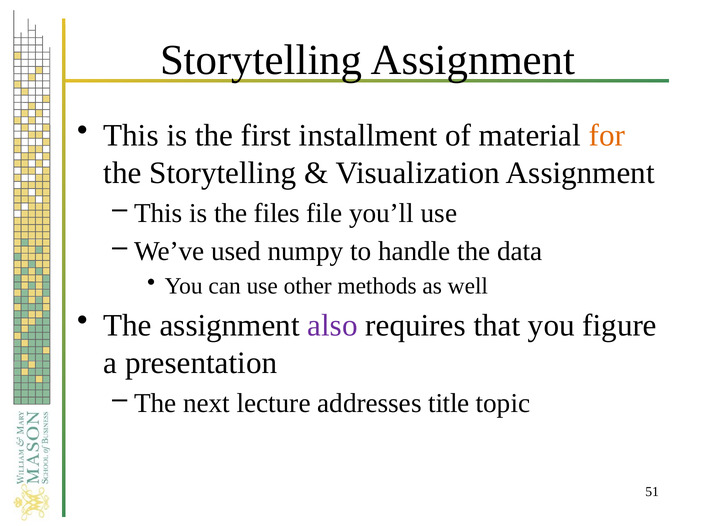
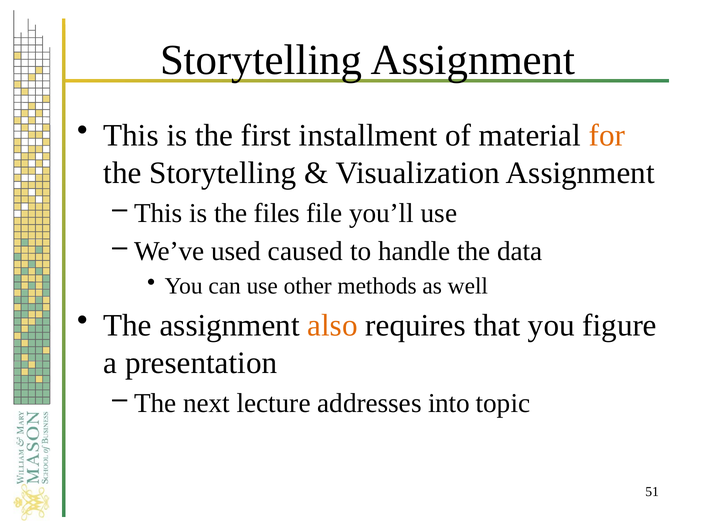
numpy: numpy -> caused (305, 251)
also colour: purple -> orange (333, 326)
title: title -> into (449, 403)
